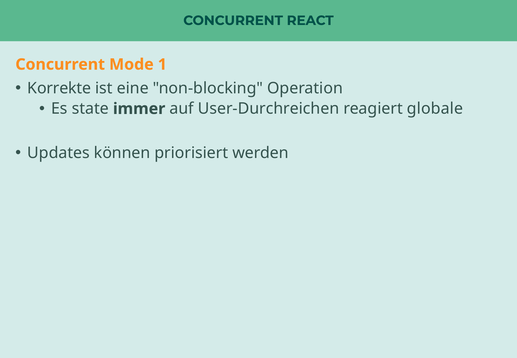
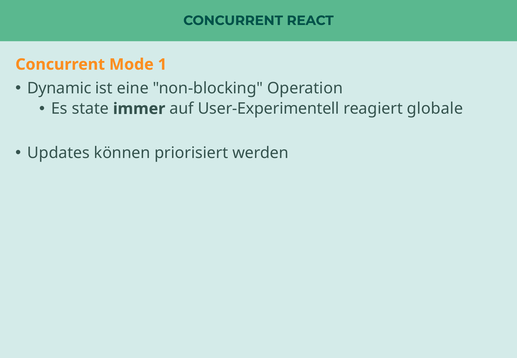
Korrekte: Korrekte -> Dynamic (59, 88)
User-Durchreichen: User-Durchreichen -> User-Experimentell (269, 109)
